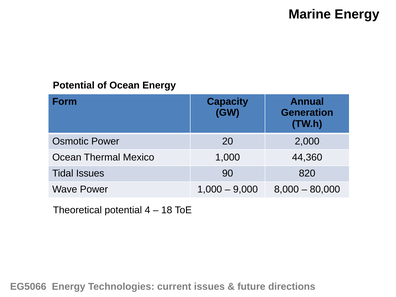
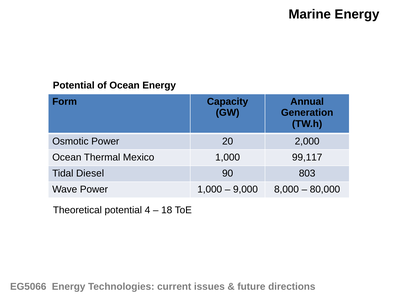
44,360: 44,360 -> 99,117 (307, 157)
Tidal Issues: Issues -> Diesel (90, 173)
820: 820 -> 803 (307, 173)
